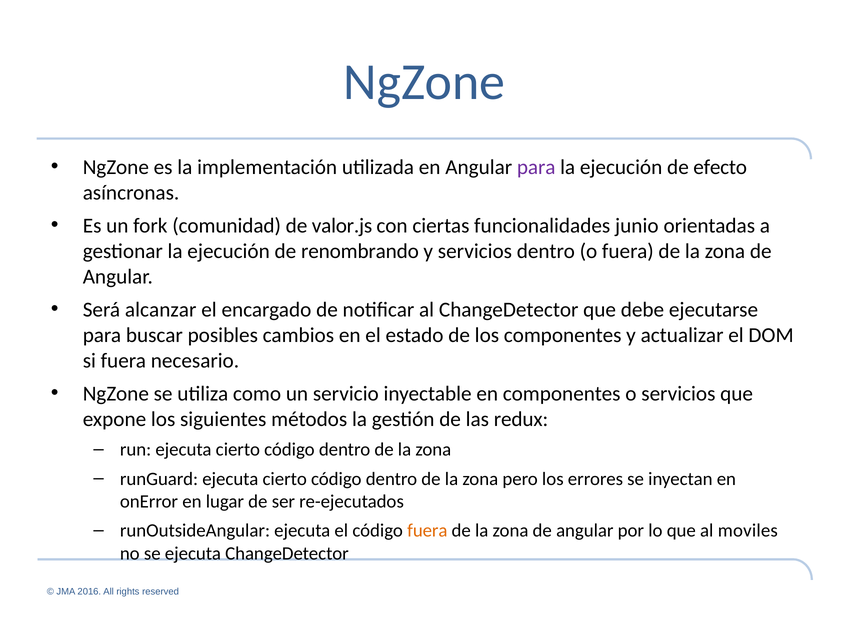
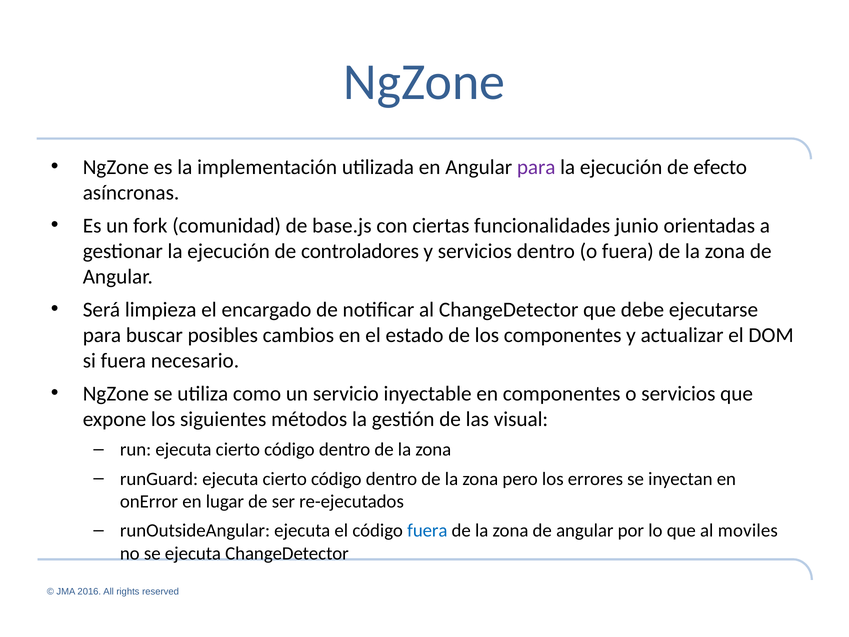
valor.js: valor.js -> base.js (342, 226)
renombrando: renombrando -> controladores (360, 251)
alcanzar: alcanzar -> limpieza (161, 309)
redux: redux -> visual (521, 419)
fuera colour: orange -> blue (427, 531)
